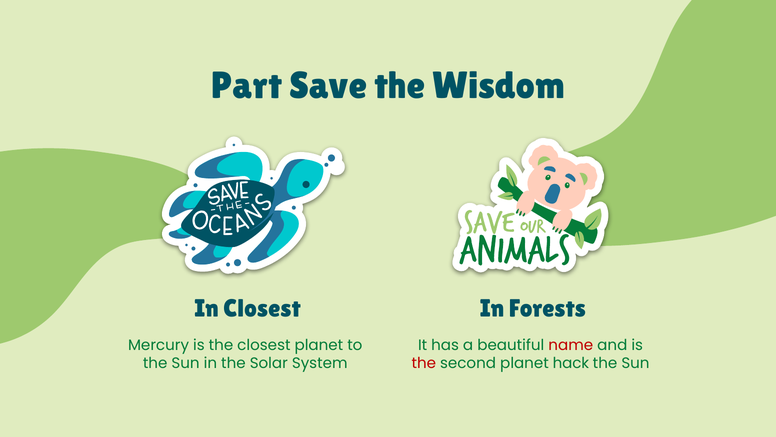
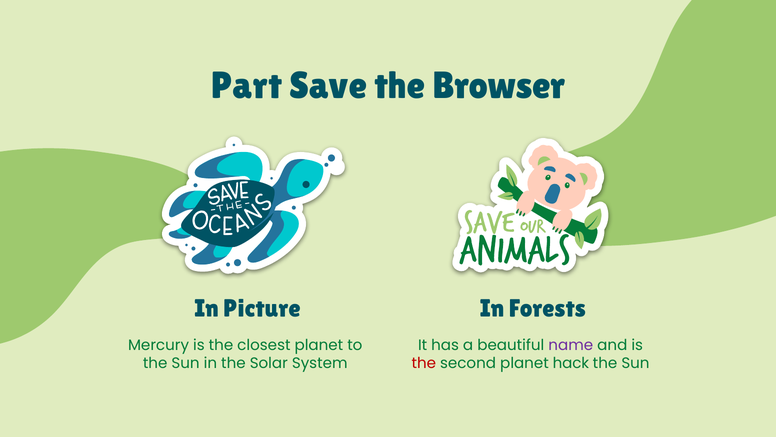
Wisdom: Wisdom -> Browser (499, 86)
In Closest: Closest -> Picture (262, 308)
name colour: red -> purple (571, 345)
